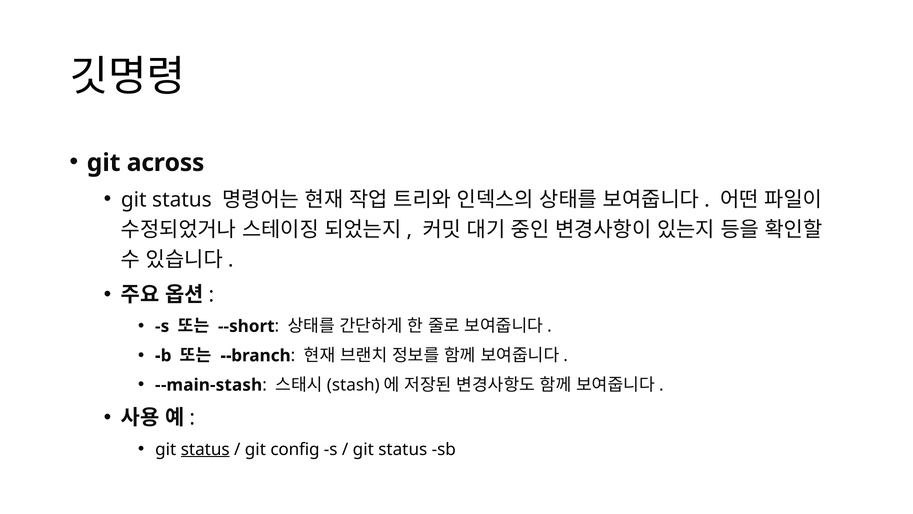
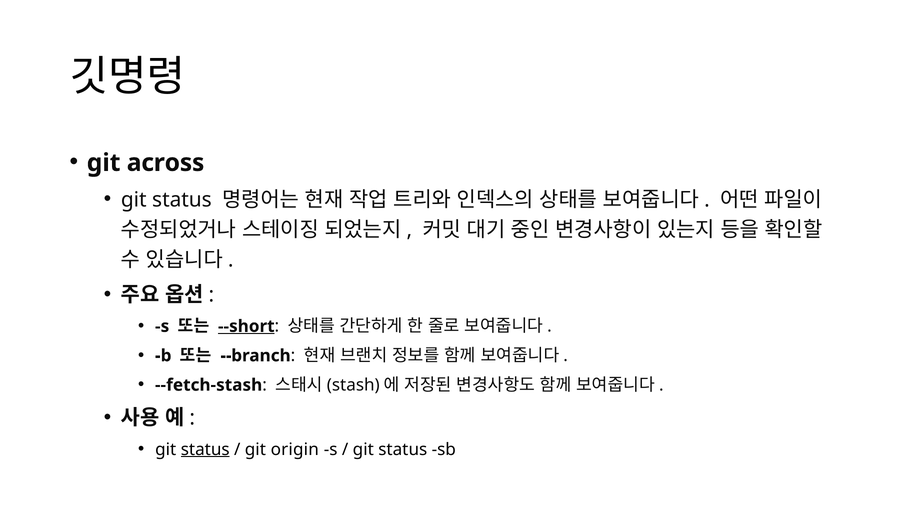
--short underline: none -> present (246, 326)
--main-stash: --main-stash -> --fetch-stash (209, 385)
config: config -> origin (295, 449)
